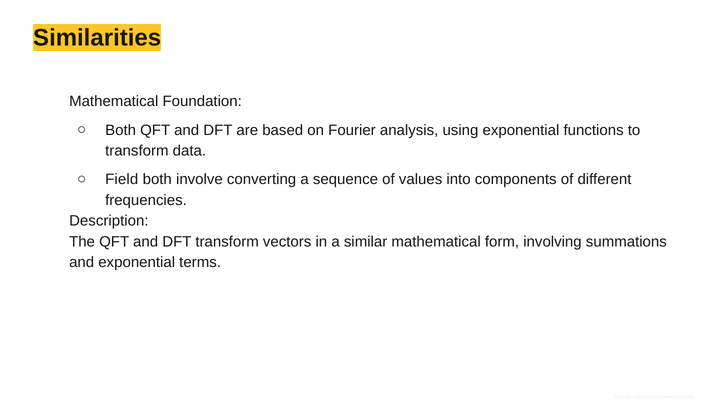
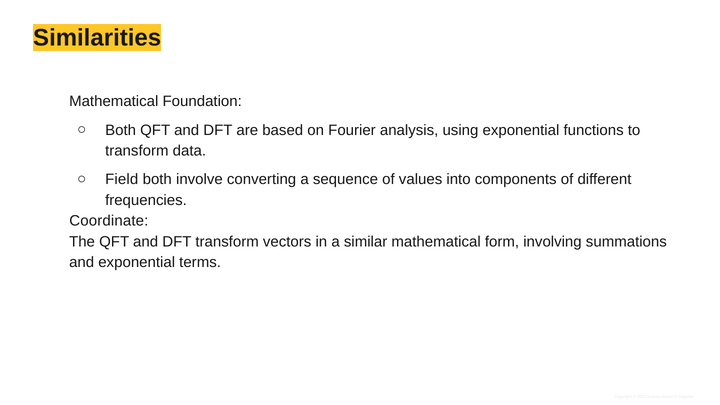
Description: Description -> Coordinate (109, 221)
